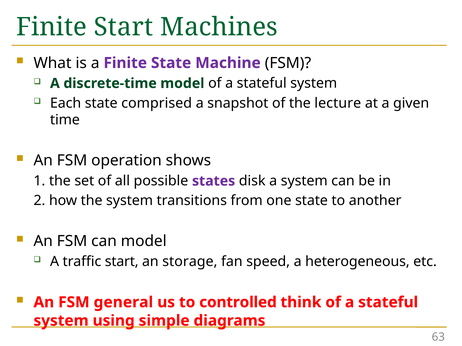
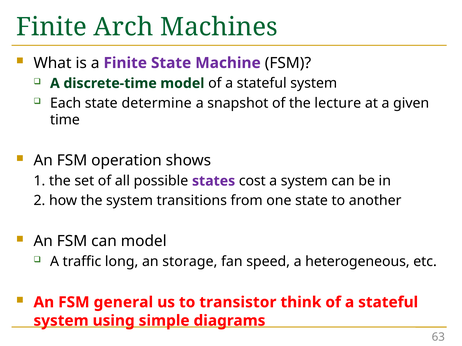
Finite Start: Start -> Arch (123, 27)
comprised: comprised -> determine (157, 103)
disk: disk -> cost (252, 181)
traffic start: start -> long (122, 262)
controlled: controlled -> transistor (238, 303)
